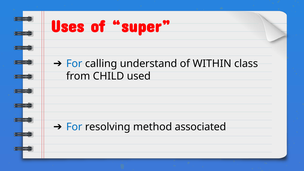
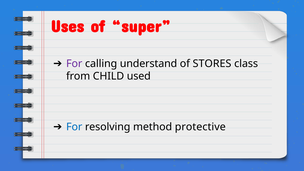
For colour: blue -> purple (74, 64)
WITHIN: WITHIN -> STORES (212, 64)
associated: associated -> protective (200, 127)
